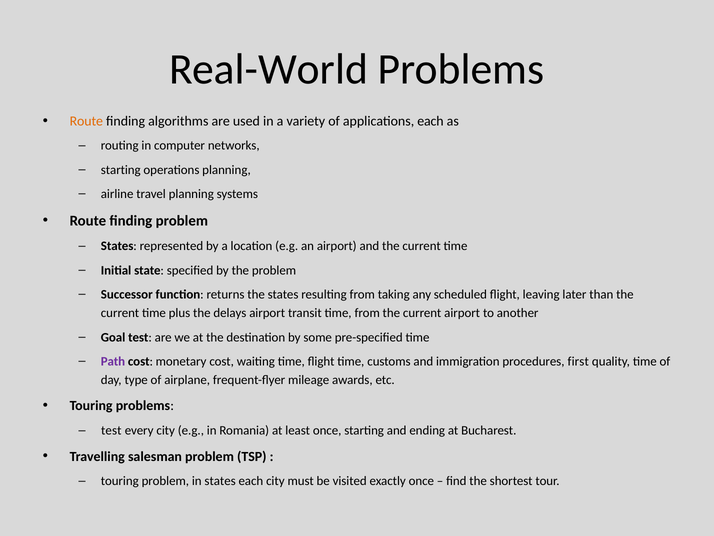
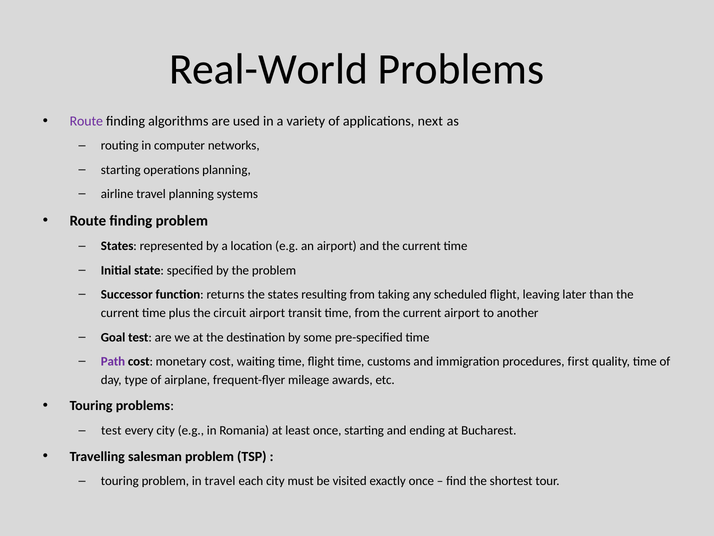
Route colour: orange -> purple (86, 121)
applications each: each -> next (430, 121)
delays: delays -> circuit (230, 313)
in states: states -> travel (220, 481)
